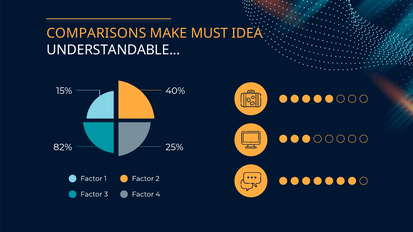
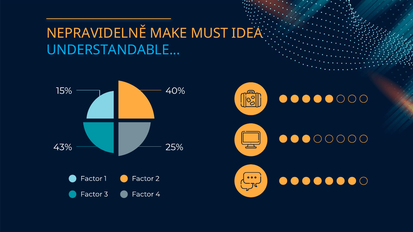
COMPARISONS: COMPARISONS -> NEPRAVIDELNĚ (96, 33)
UNDERSTANDABLE colour: white -> light blue (113, 50)
82%: 82% -> 43% (63, 147)
